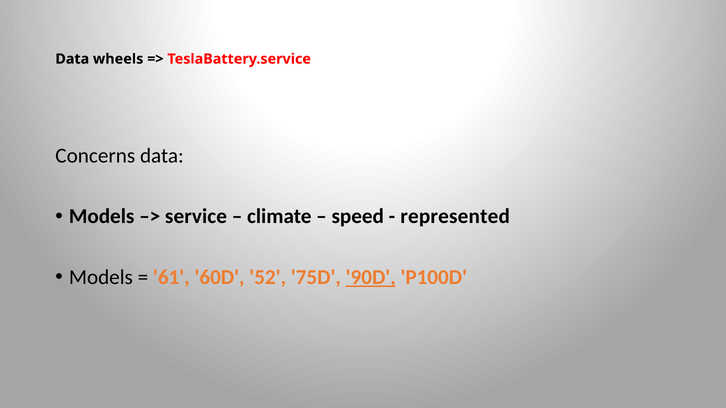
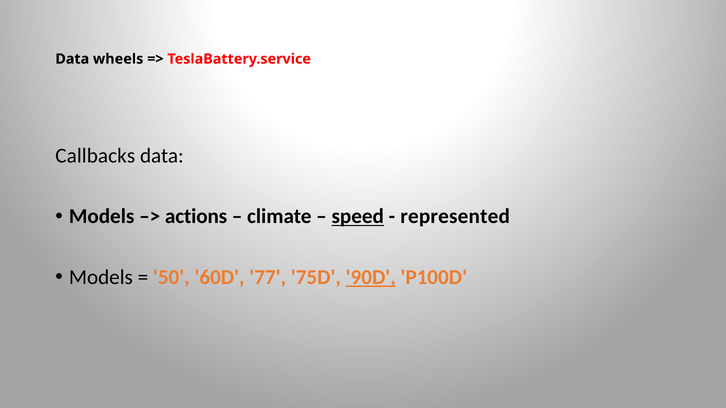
Concerns: Concerns -> Callbacks (95, 156)
service: service -> actions (196, 217)
speed underline: none -> present (358, 217)
61: 61 -> 50 (171, 277)
52: 52 -> 77 (268, 277)
